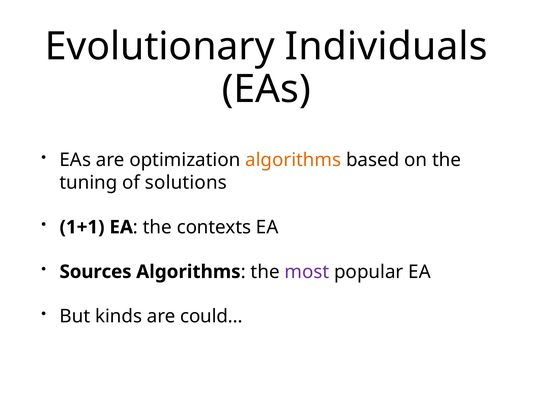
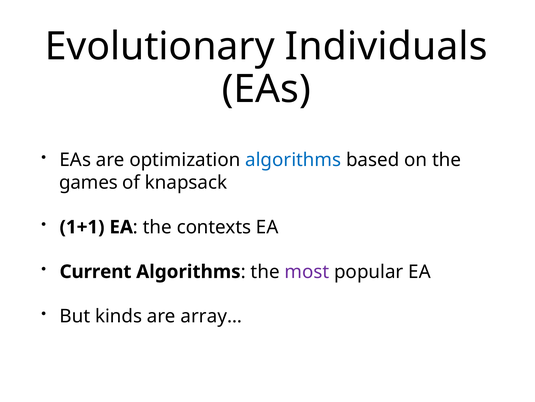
algorithms colour: orange -> blue (293, 160)
tuning: tuning -> games (89, 182)
solutions: solutions -> knapsack (186, 182)
Sources: Sources -> Current (96, 271)
could…: could… -> array… (211, 316)
